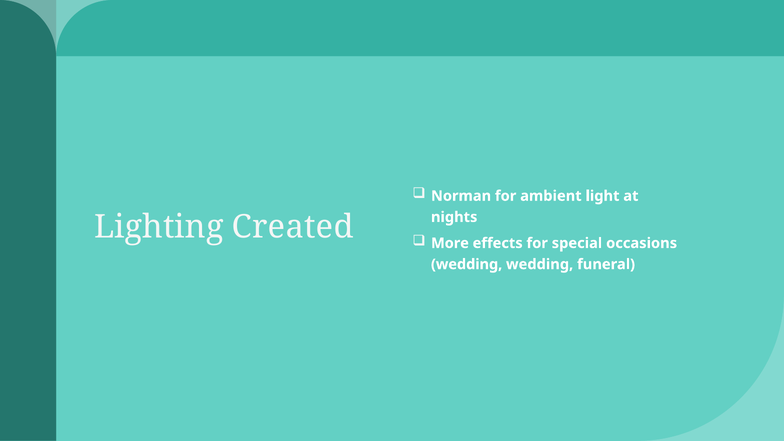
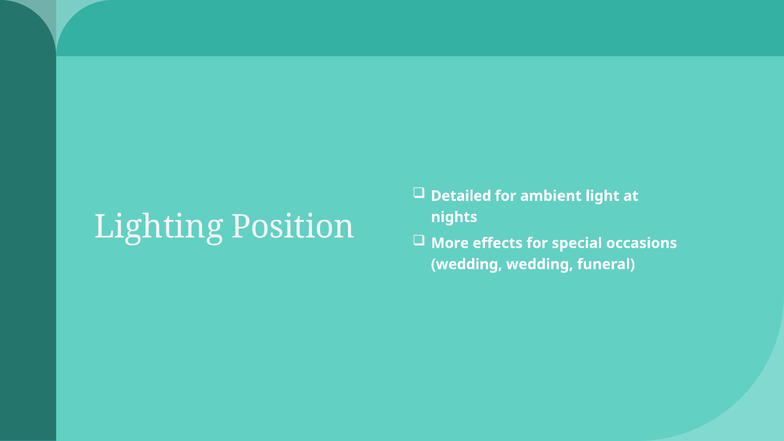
Norman: Norman -> Detailed (461, 196)
Created: Created -> Position (293, 227)
